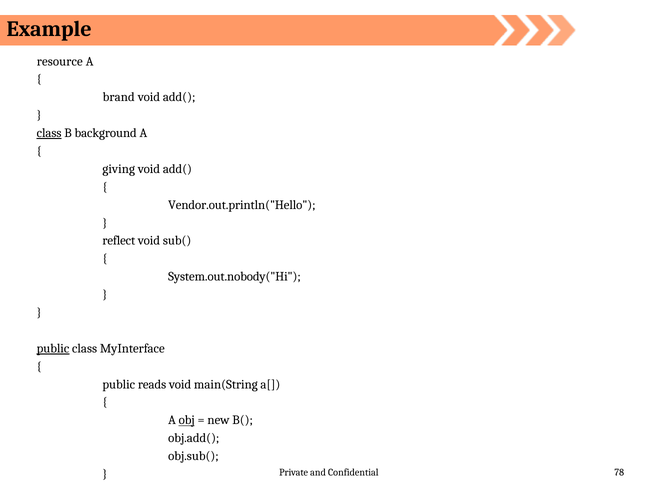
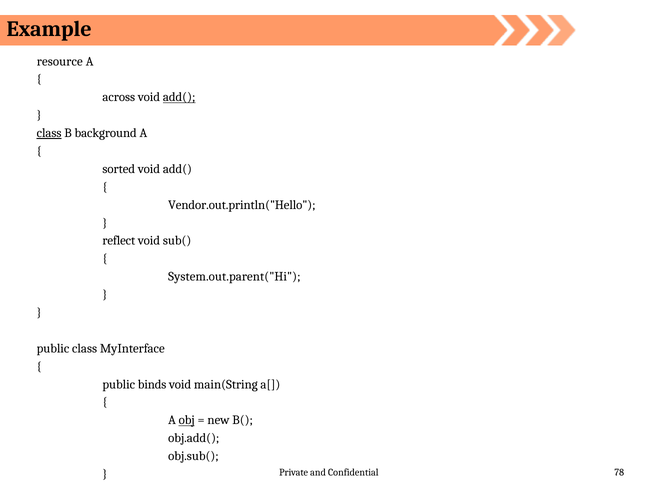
brand: brand -> across (119, 97)
add( underline: none -> present (179, 97)
giving: giving -> sorted (119, 169)
System.out.nobody("Hi: System.out.nobody("Hi -> System.out.parent("Hi (234, 276)
public underline: present -> none (53, 348)
reads: reads -> binds (152, 384)
